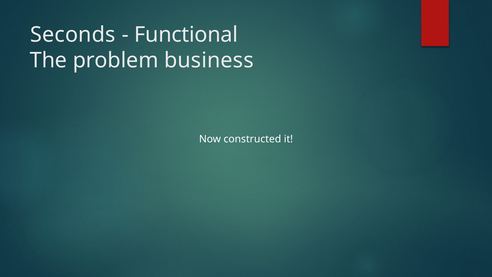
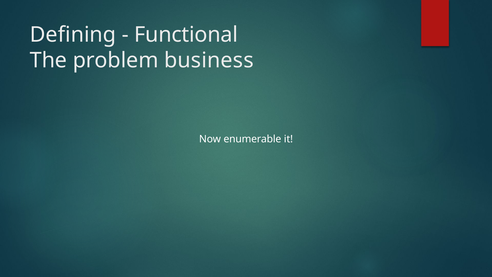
Seconds: Seconds -> Defining (73, 35)
constructed: constructed -> enumerable (252, 139)
